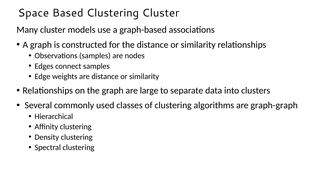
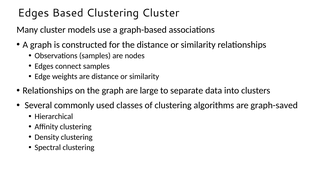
Space: Space -> Edges (33, 13)
graph-graph: graph-graph -> graph-saved (274, 105)
